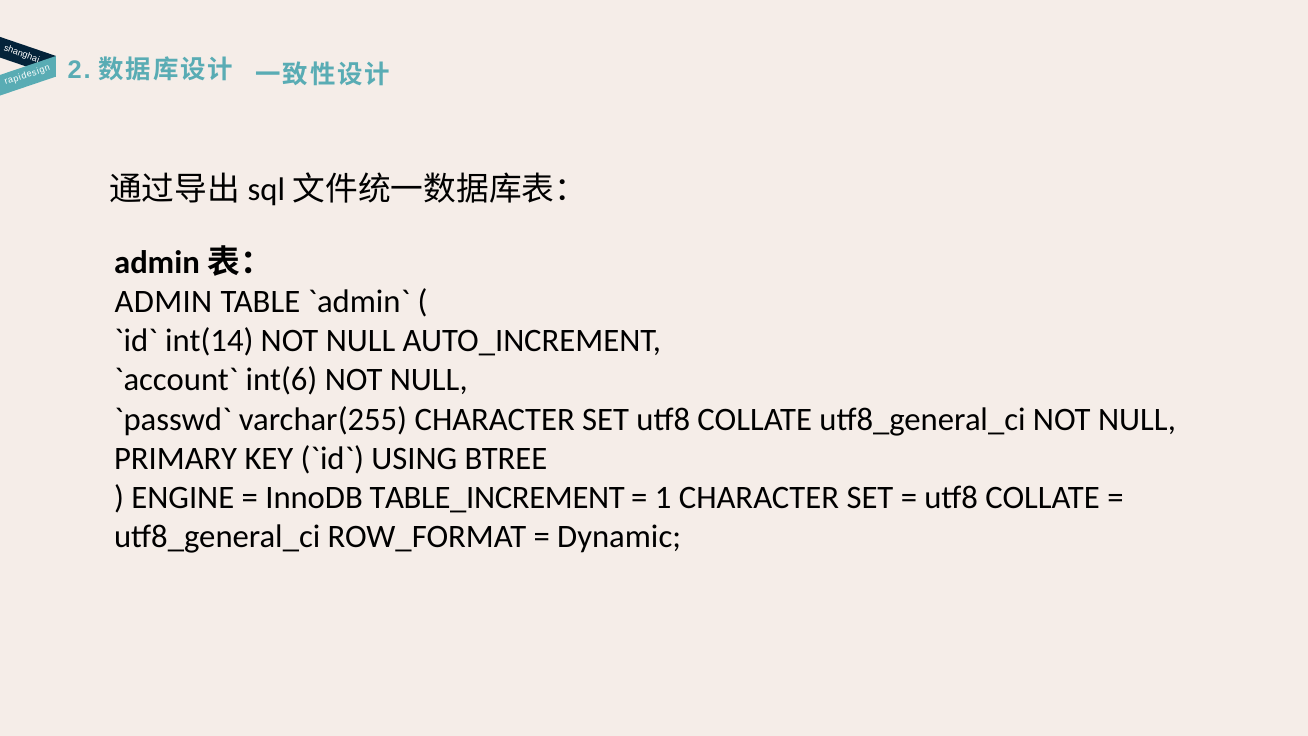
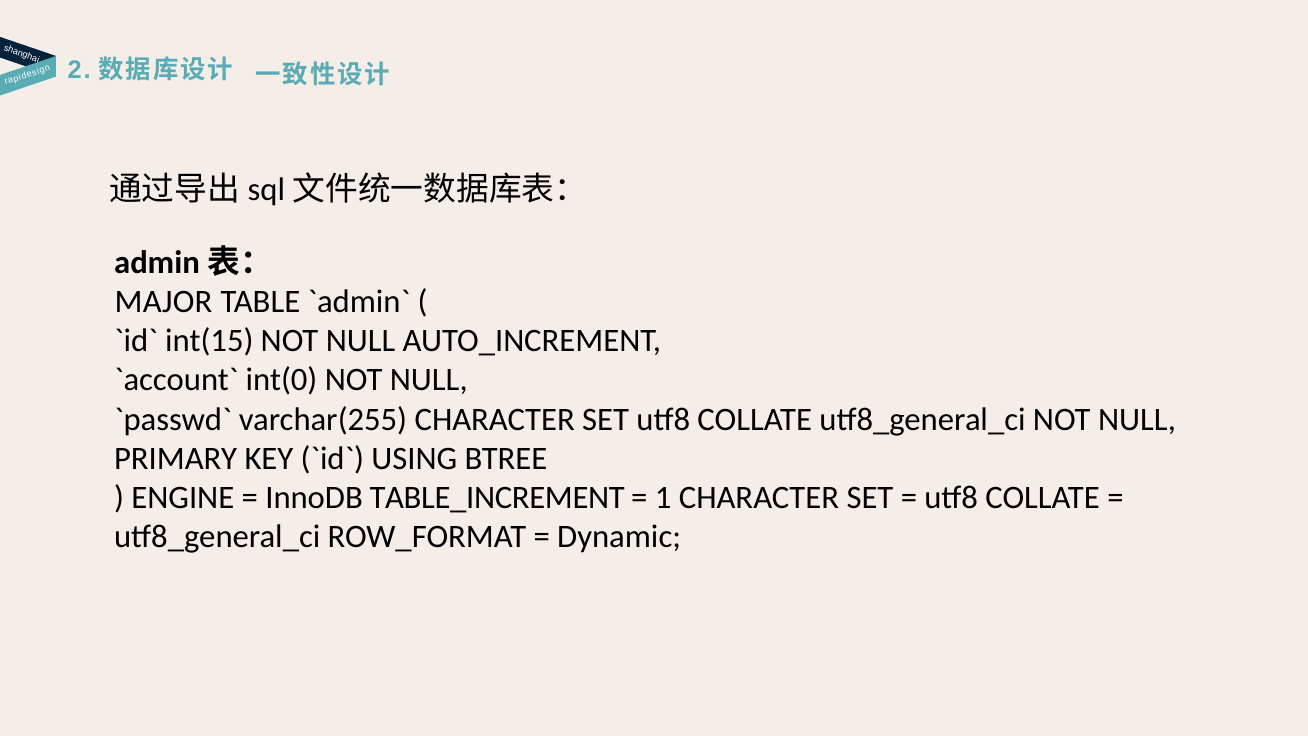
ADMIN: ADMIN -> MAJOR (164, 301)
int(14: int(14 -> int(15 (209, 341)
int(6: int(6 -> int(0 (282, 380)
